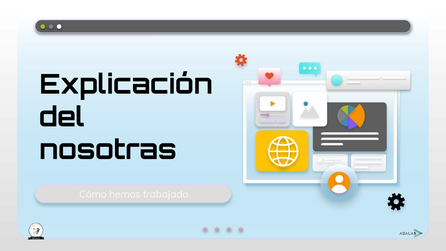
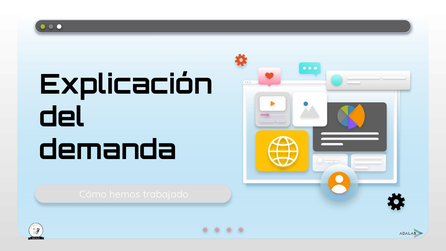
nosotras: nosotras -> demanda (108, 150)
